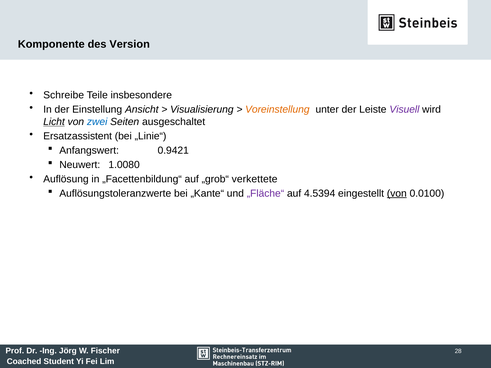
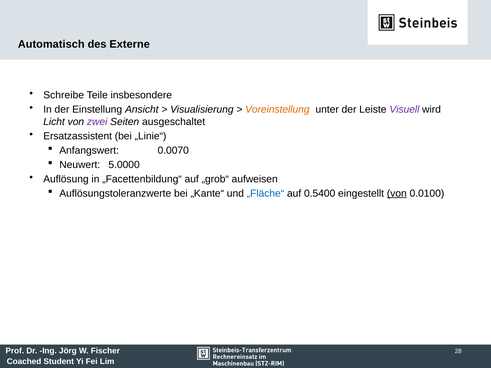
Komponente: Komponente -> Automatisch (51, 44)
Version: Version -> Externe (130, 44)
Licht underline: present -> none (54, 122)
zwei colour: blue -> purple (97, 122)
0.9421: 0.9421 -> 0.0070 (173, 150)
1.0080: 1.0080 -> 5.0000 (124, 165)
verkettete: verkettete -> aufweisen (255, 179)
„Fläche“ colour: purple -> blue (265, 193)
4.5394: 4.5394 -> 0.5400 (320, 193)
